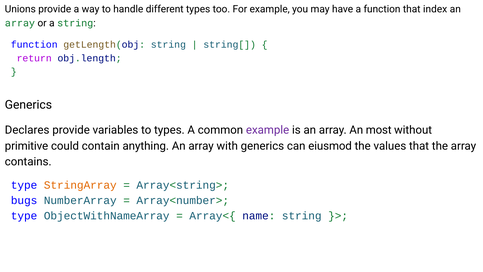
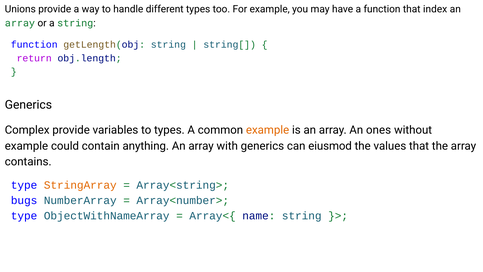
Declares: Declares -> Complex (27, 130)
example colour: purple -> orange (268, 130)
most: most -> ones (379, 130)
primitive: primitive -> example (26, 146)
